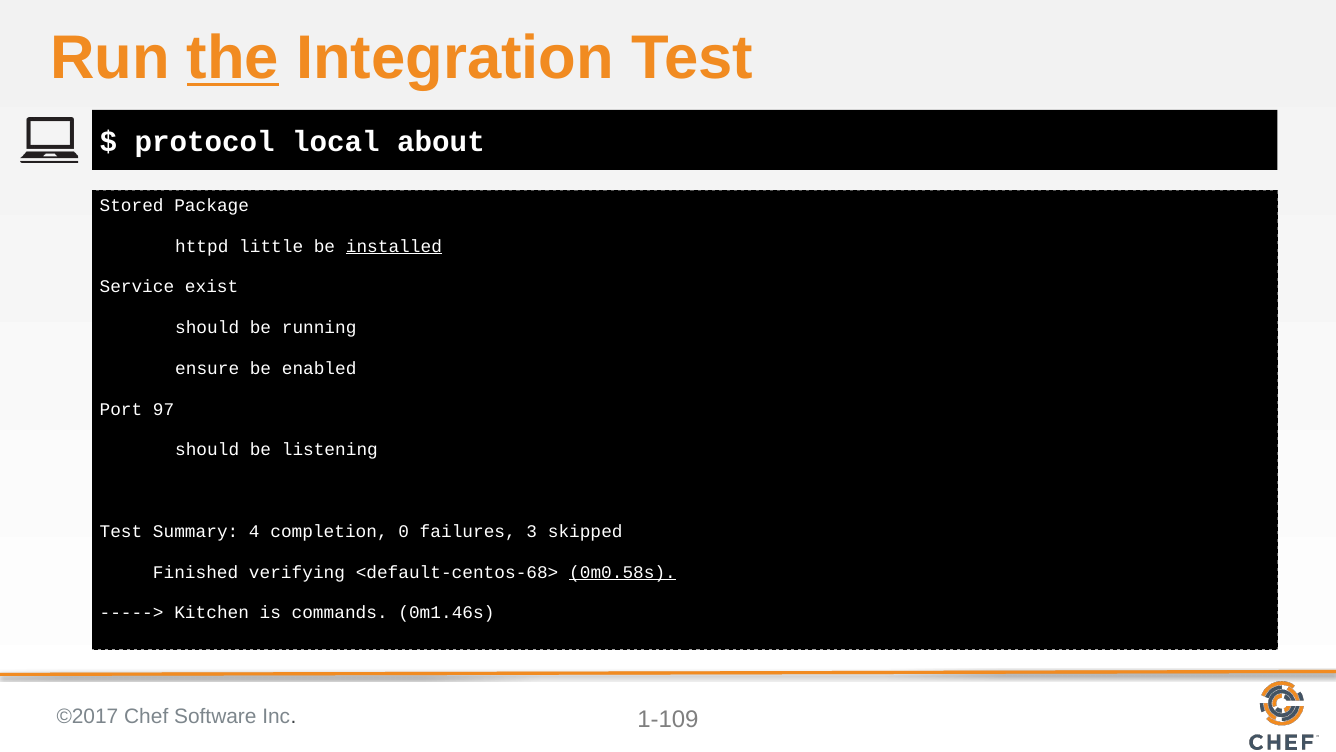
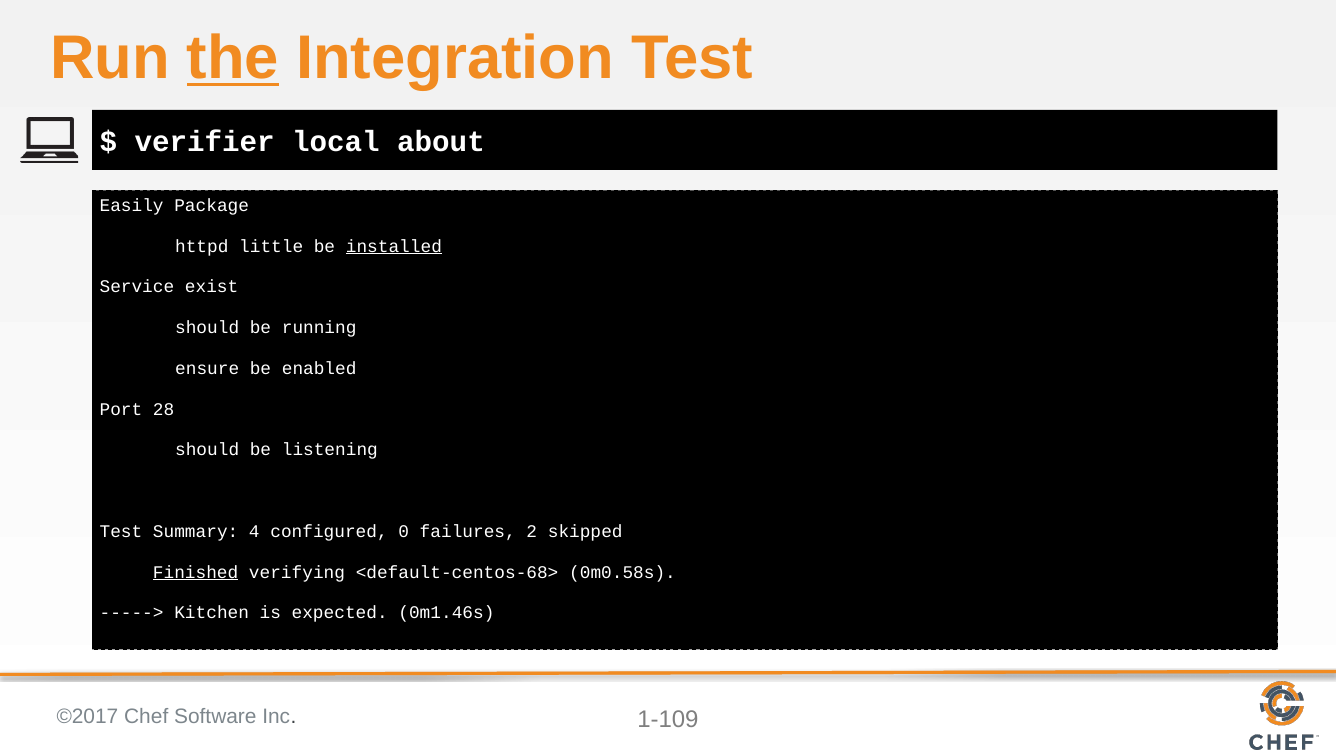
protocol: protocol -> verifier (205, 142)
Stored: Stored -> Easily (132, 205)
97: 97 -> 28 (164, 409)
completion: completion -> configured (329, 531)
3: 3 -> 2 (532, 531)
Finished underline: none -> present (196, 572)
0m0.58s underline: present -> none (623, 572)
commands: commands -> expected (340, 613)
